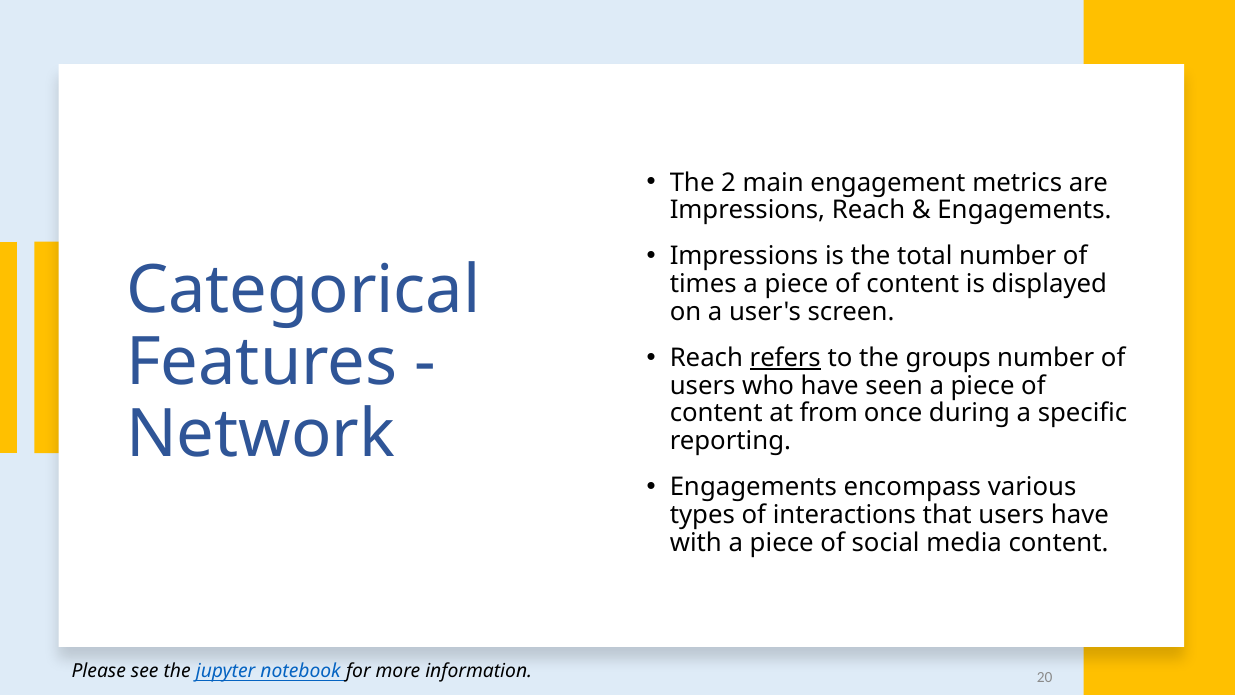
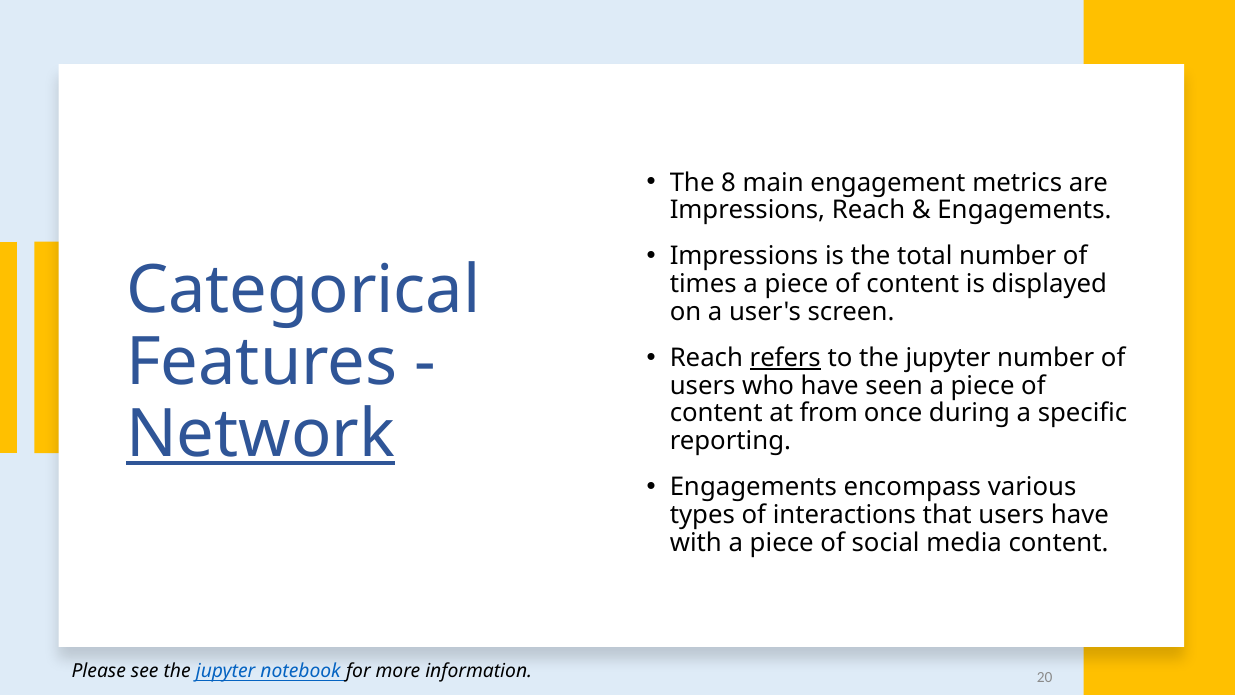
2: 2 -> 8 (729, 182)
to the groups: groups -> jupyter (948, 358)
Network underline: none -> present (260, 434)
